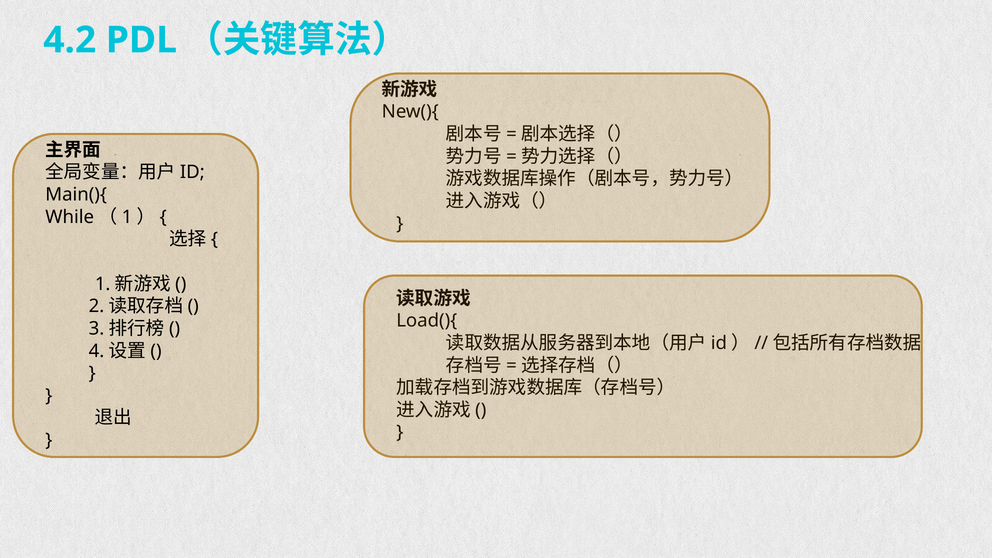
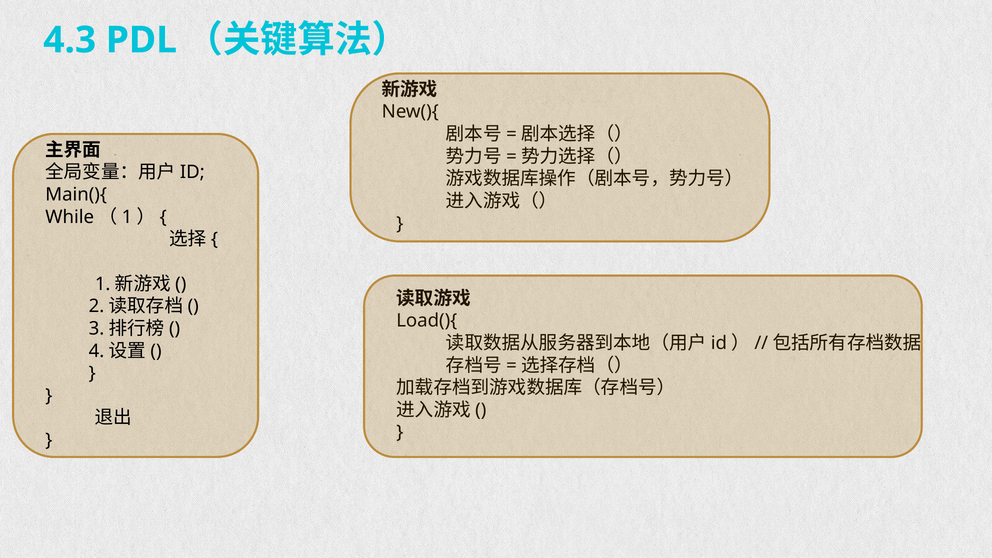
4.2: 4.2 -> 4.3 (70, 40)
